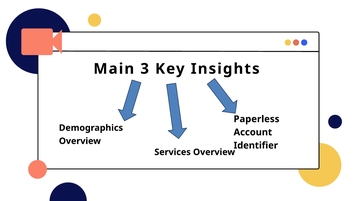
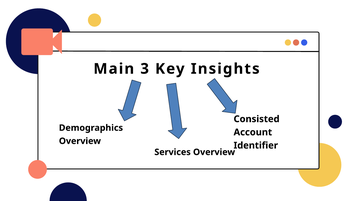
Paperless: Paperless -> Consisted (257, 119)
